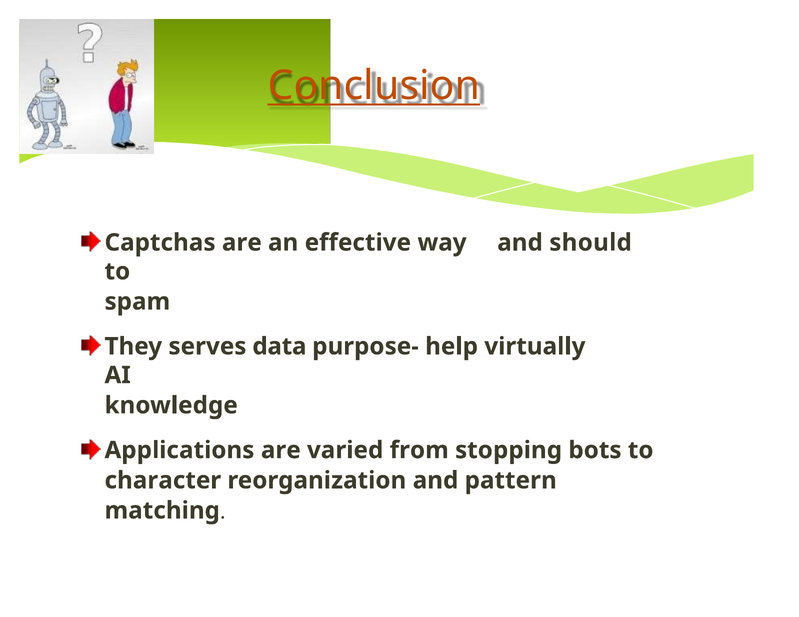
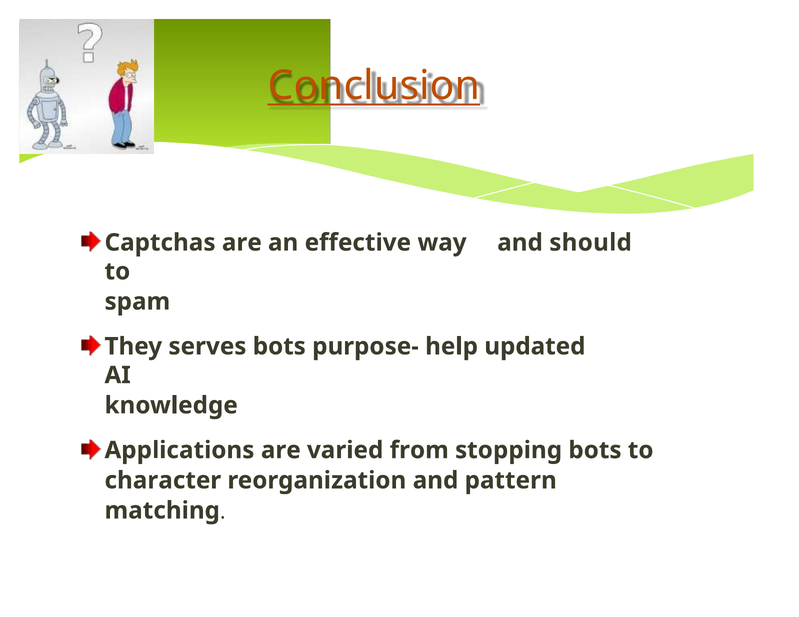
serves data: data -> bots (279, 346)
virtually: virtually -> updated (535, 346)
